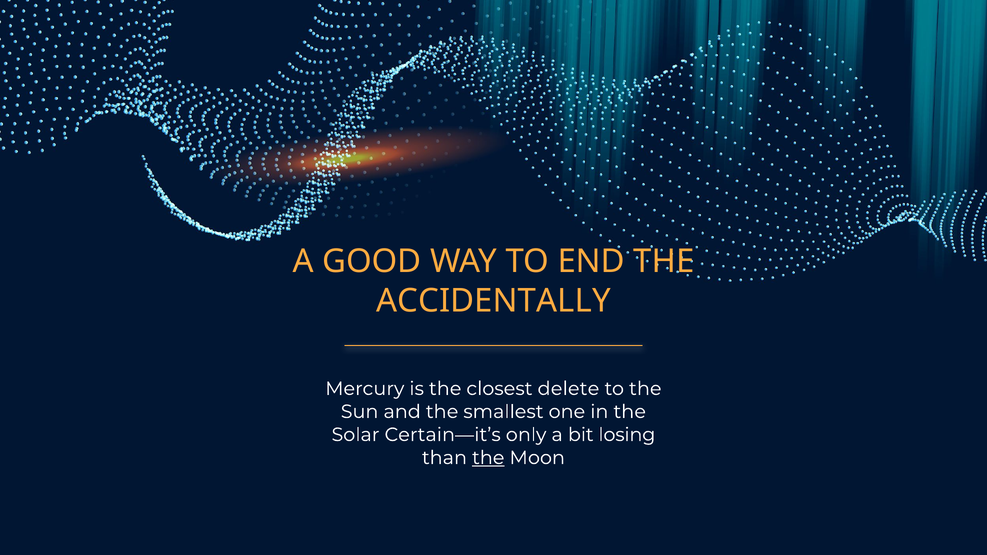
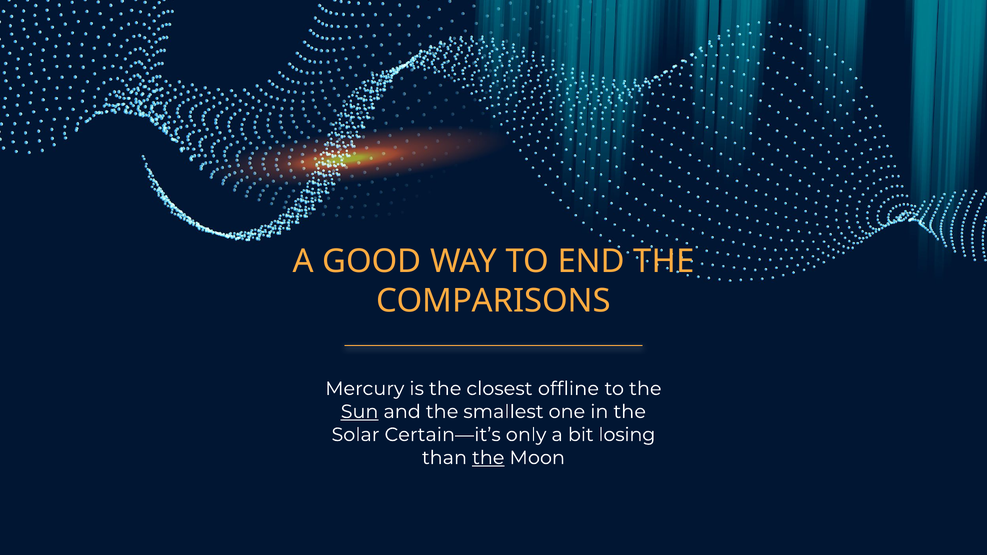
ACCIDENTALLY: ACCIDENTALLY -> COMPARISONS (494, 301)
delete: delete -> offline (568, 389)
Sun underline: none -> present (360, 412)
